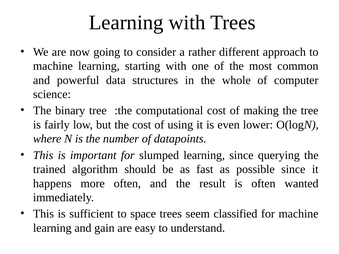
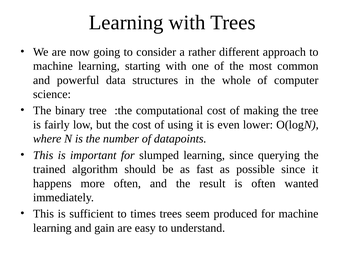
space: space -> times (143, 214)
classified: classified -> produced (235, 214)
